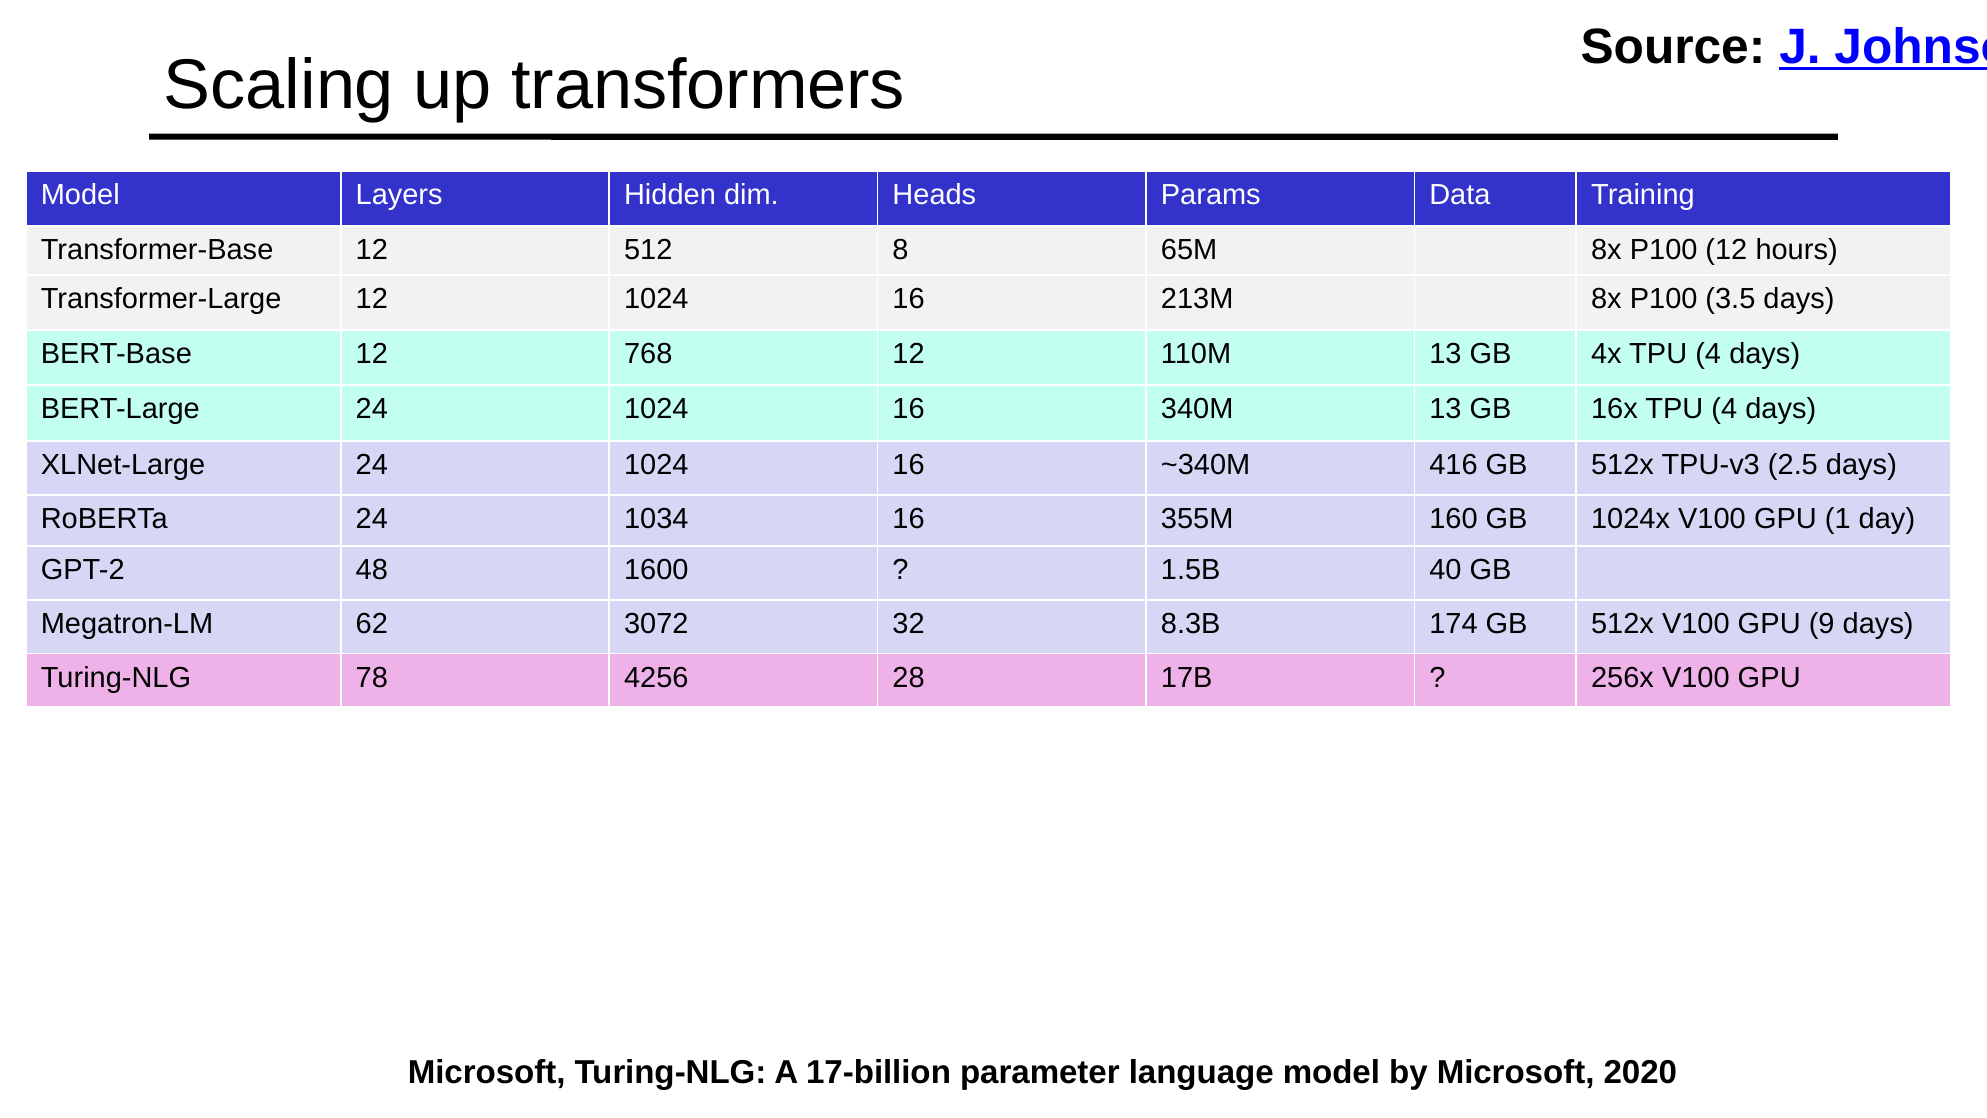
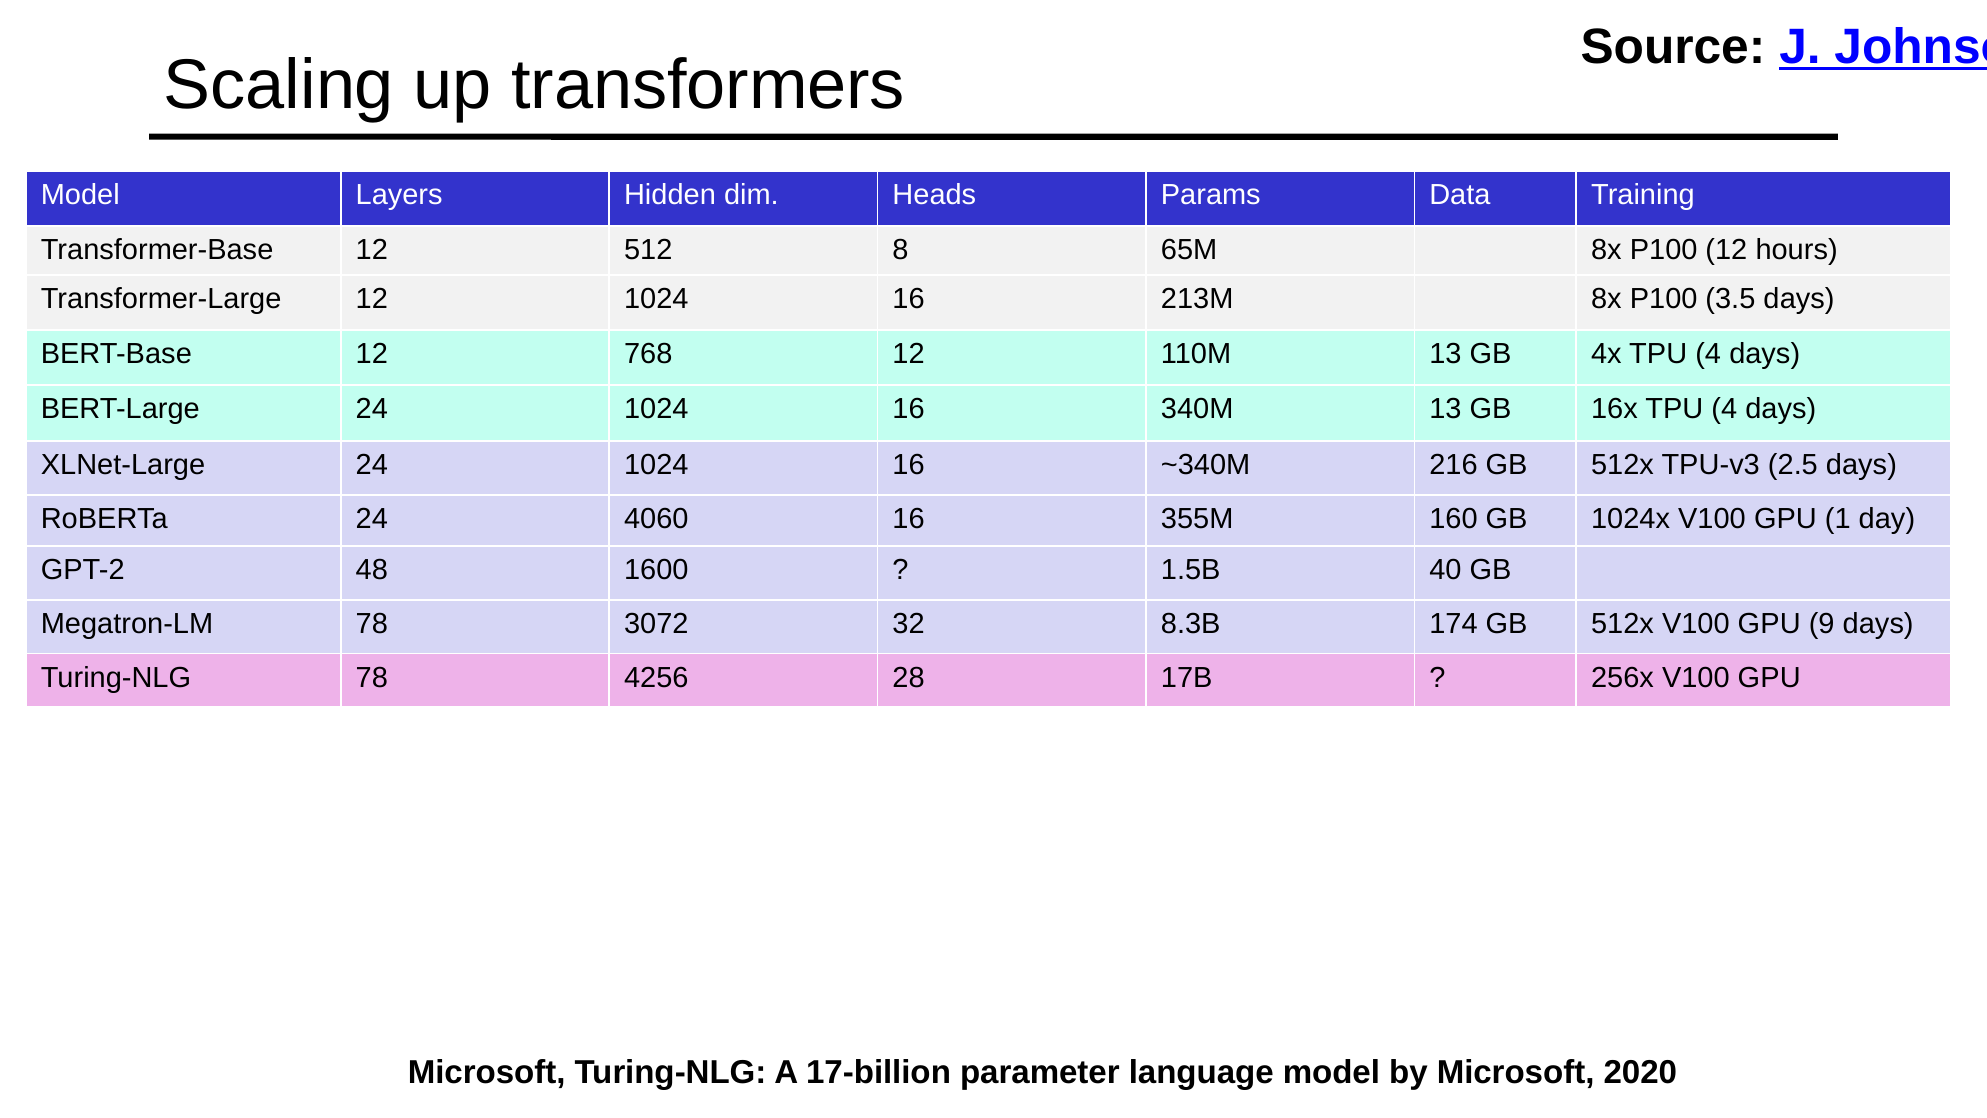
416: 416 -> 216 (1454, 465)
1034: 1034 -> 4060 (656, 519)
Megatron-LM 62: 62 -> 78 (372, 624)
